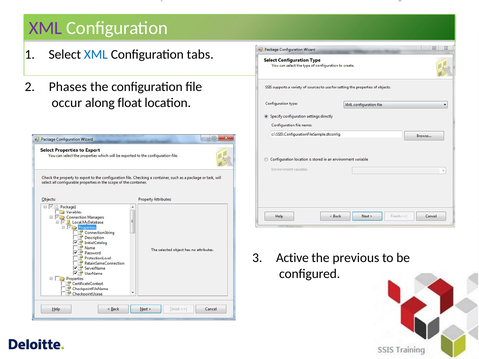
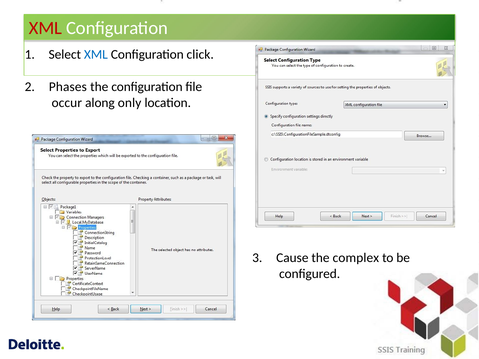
XML colour: purple -> red (45, 28)
tabs: tabs -> click (200, 54)
float: float -> only (130, 103)
Active: Active -> Cause (292, 258)
previous: previous -> complex (356, 258)
